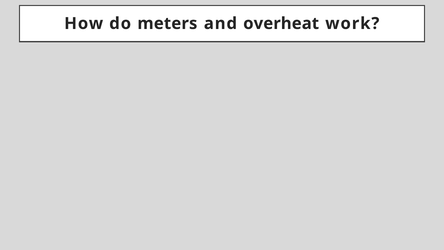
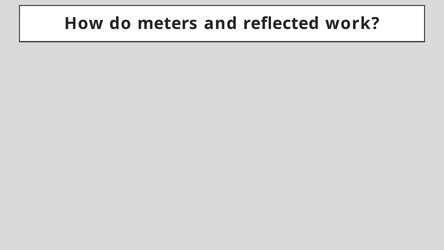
overheat: overheat -> reflected (281, 23)
